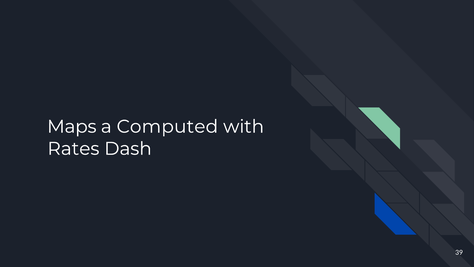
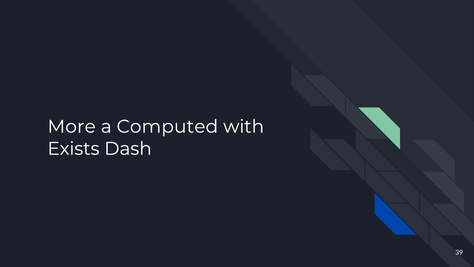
Maps: Maps -> More (72, 126)
Rates: Rates -> Exists (73, 149)
